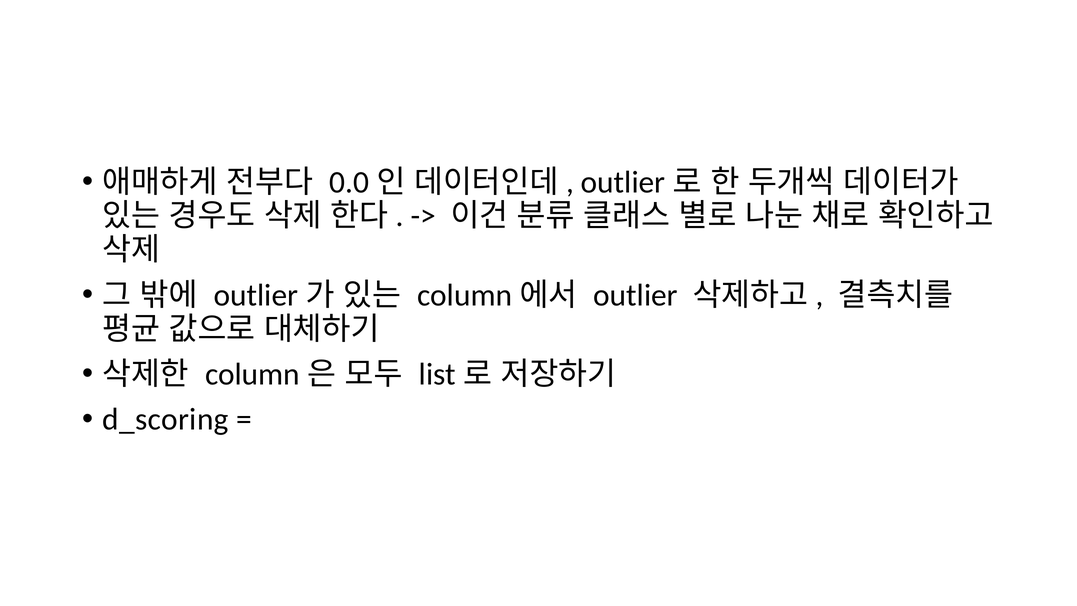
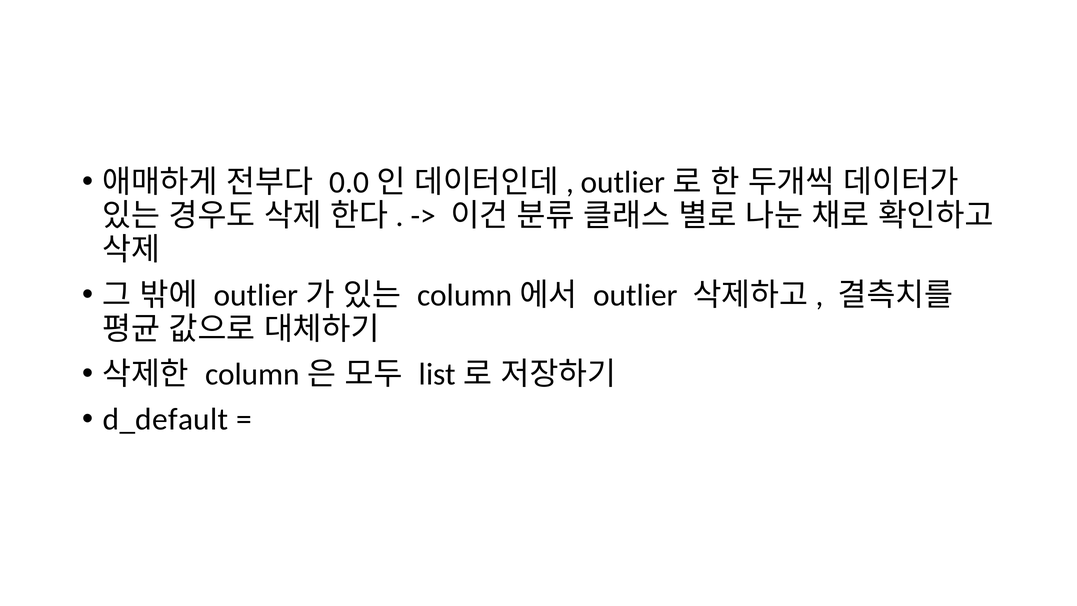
d_scoring: d_scoring -> d_default (166, 419)
